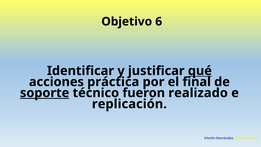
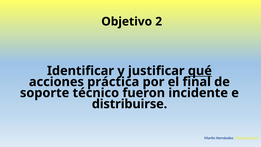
6: 6 -> 2 (159, 22)
soporte underline: present -> none (45, 93)
realizado: realizado -> incidente (198, 93)
replicación: replicación -> distribuirse (130, 104)
